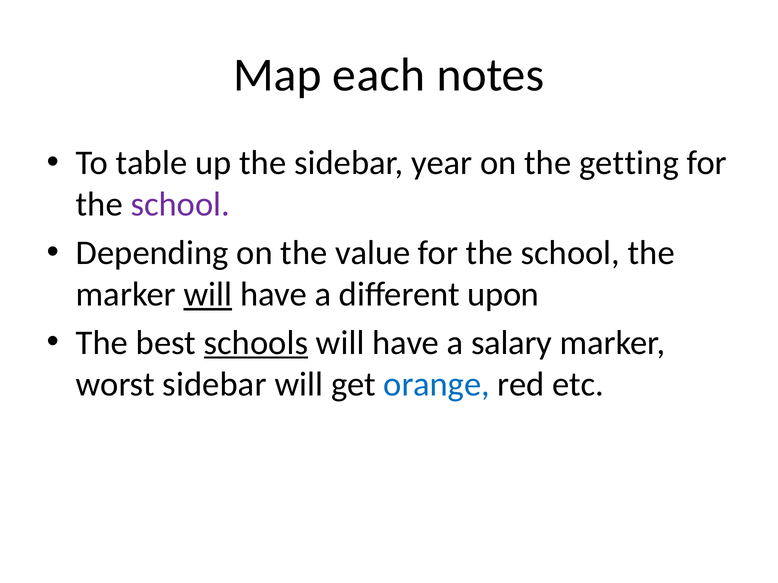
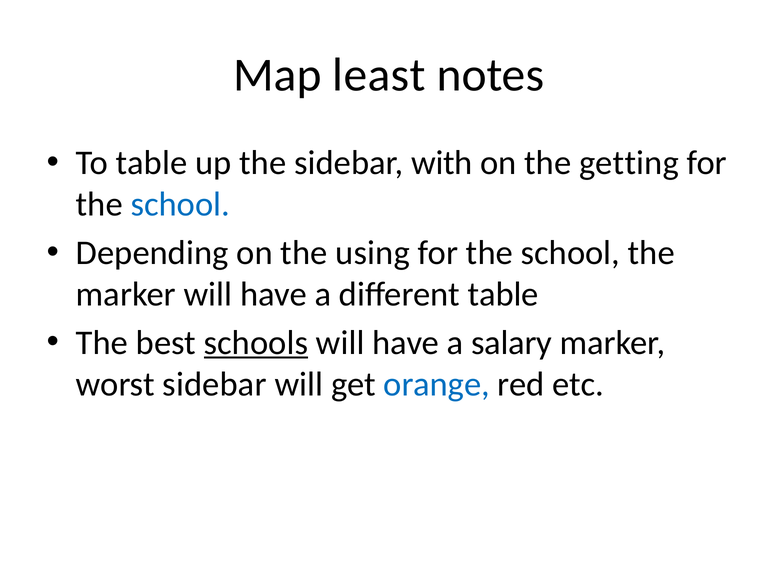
each: each -> least (379, 75)
year: year -> with (442, 163)
school colour: purple -> blue (180, 205)
value: value -> using (373, 253)
will underline: present -> none (208, 295)
different upon: upon -> table (503, 295)
